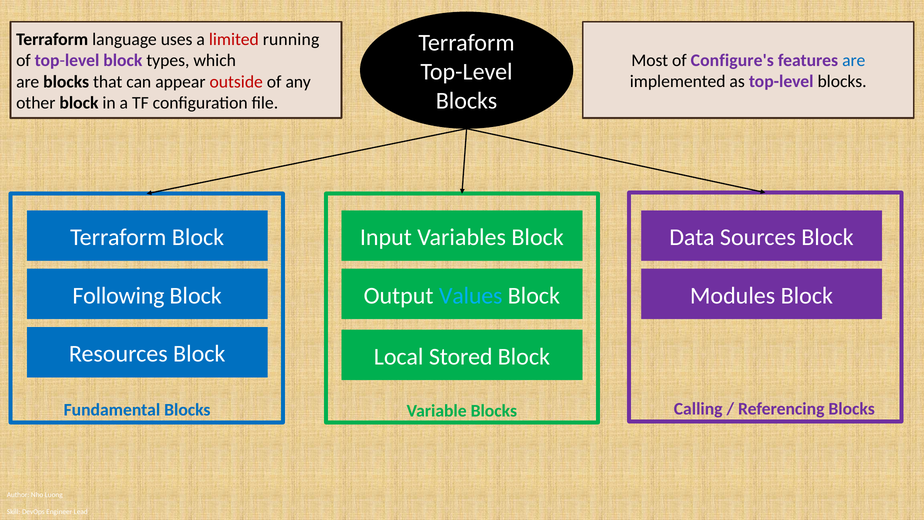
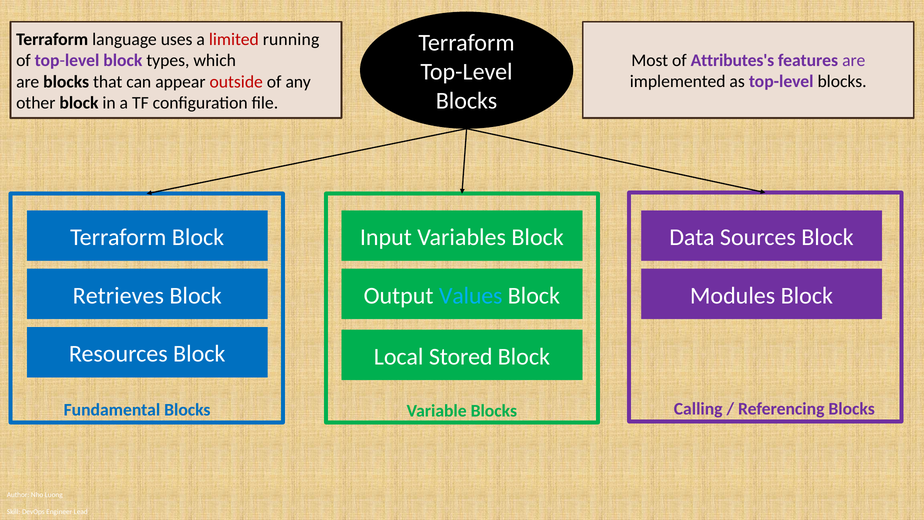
Configure's: Configure's -> Attributes's (732, 60)
are colour: blue -> purple (854, 60)
Following: Following -> Retrieves (118, 295)
